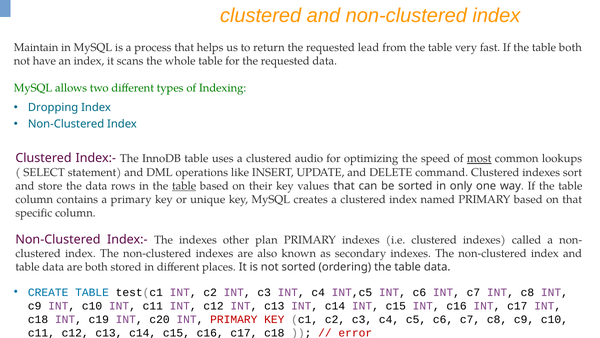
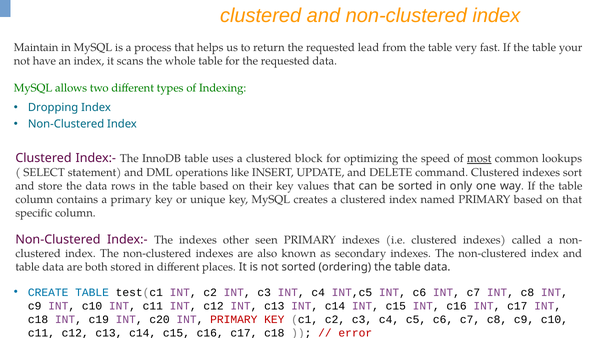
table both: both -> your (571, 47)
audio: audio -> block (309, 158)
table underline: present -> none (184, 186)
plan: plan -> seen (266, 239)
